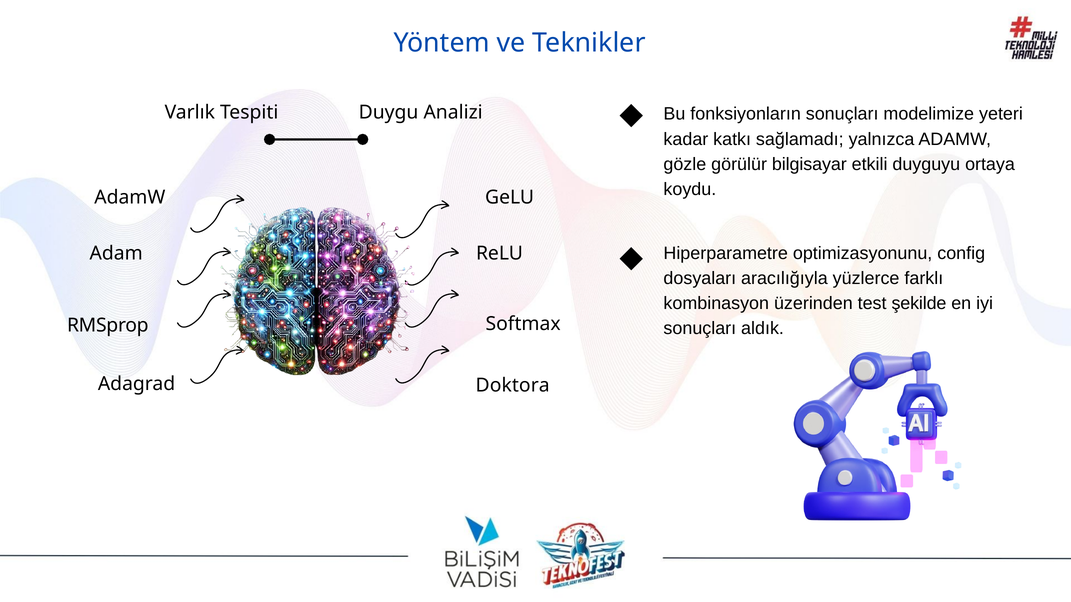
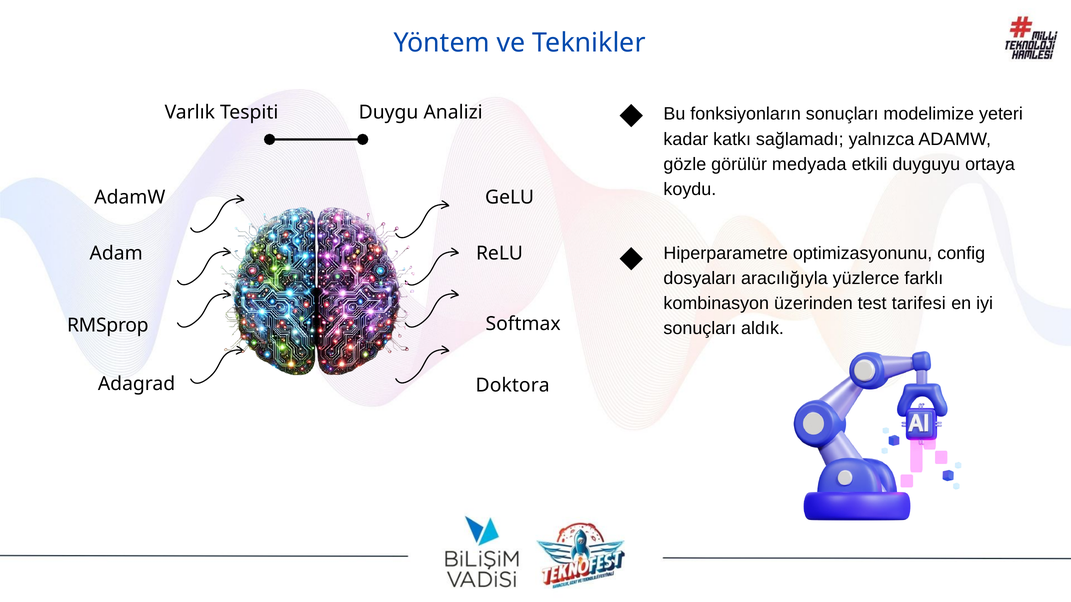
bilgisayar: bilgisayar -> medyada (809, 164)
şekilde: şekilde -> tarifesi (919, 304)
